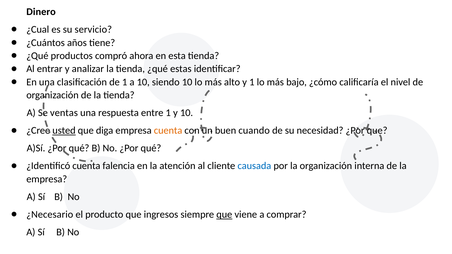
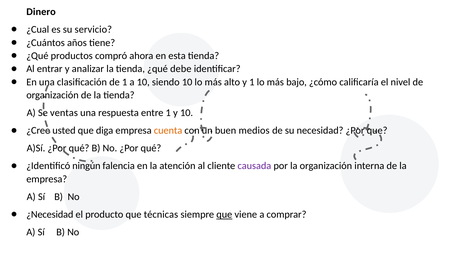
estas: estas -> debe (181, 69)
usted underline: present -> none (64, 131)
cuando: cuando -> medios (254, 131)
¿Identificó cuenta: cuenta -> ningún (86, 166)
causada colour: blue -> purple (254, 166)
¿Necesario: ¿Necesario -> ¿Necesidad (50, 215)
ingresos: ingresos -> técnicas (161, 215)
